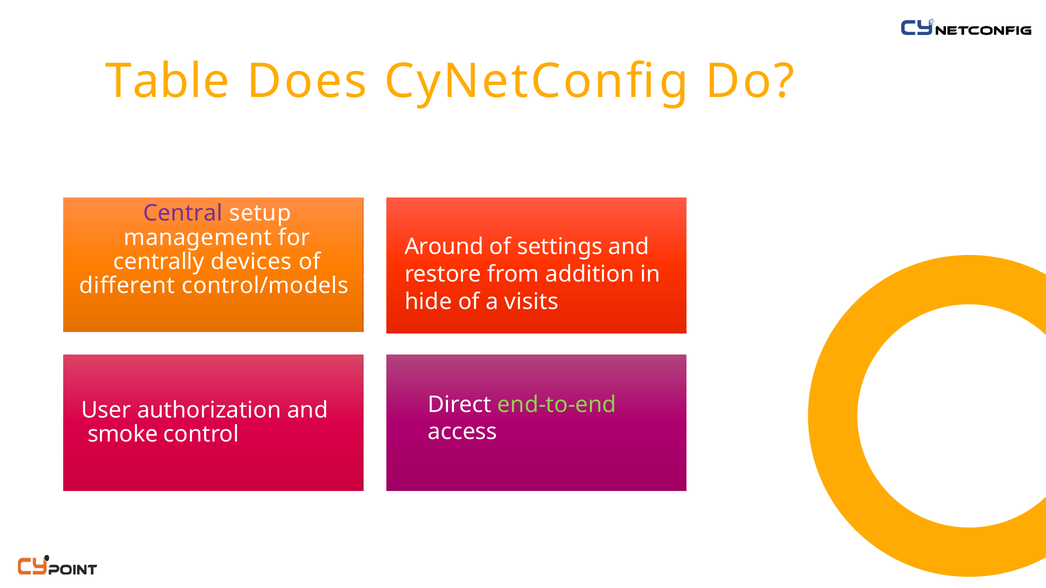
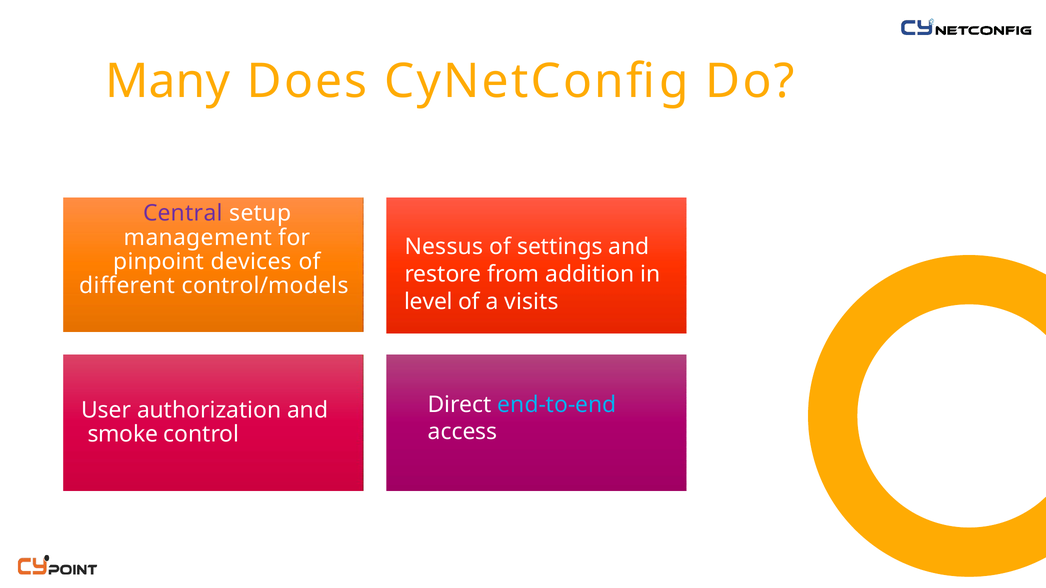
Table: Table -> Many (168, 82)
Around: Around -> Nessus (444, 247)
centrally: centrally -> pinpoint (159, 262)
hide: hide -> level (428, 302)
end-to-end colour: light green -> light blue (557, 405)
